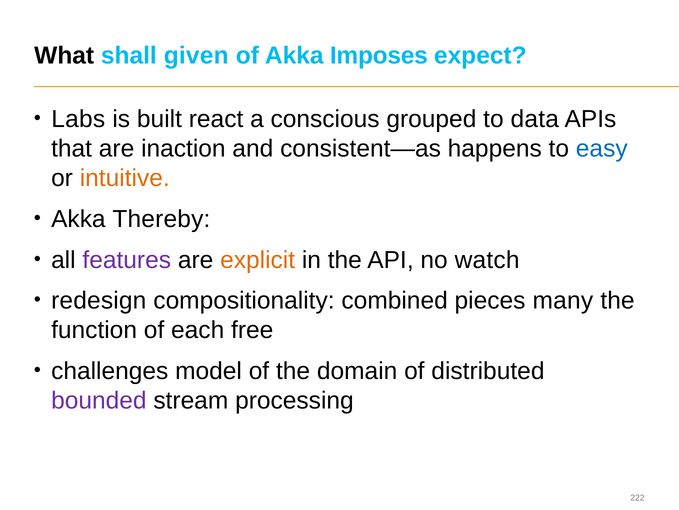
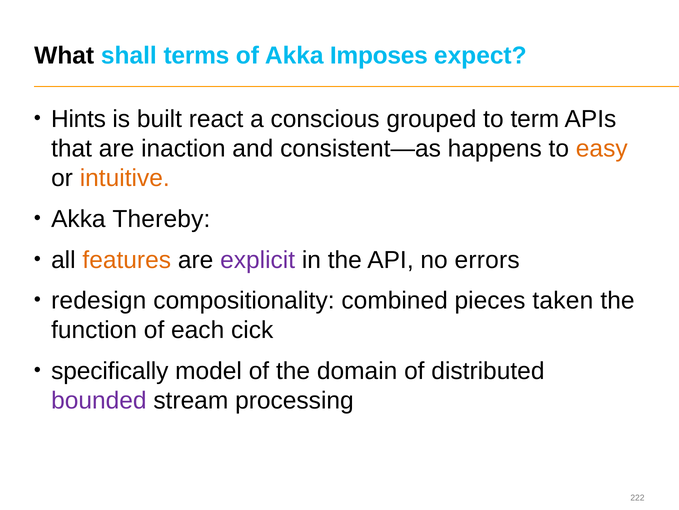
given: given -> terms (196, 55)
Labs: Labs -> Hints (79, 119)
data: data -> term (535, 119)
easy colour: blue -> orange (602, 149)
features colour: purple -> orange (127, 260)
explicit colour: orange -> purple (258, 260)
watch: watch -> errors (487, 260)
many: many -> taken (563, 300)
free: free -> cick (252, 330)
challenges: challenges -> specifically (110, 371)
